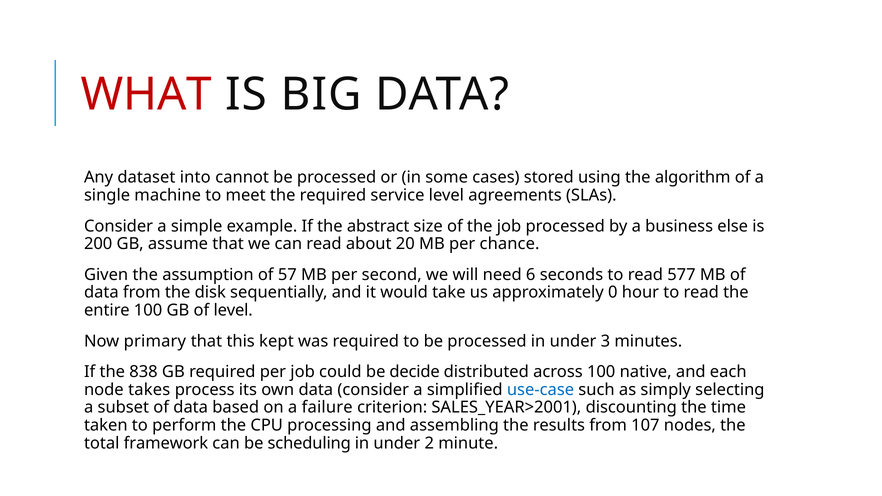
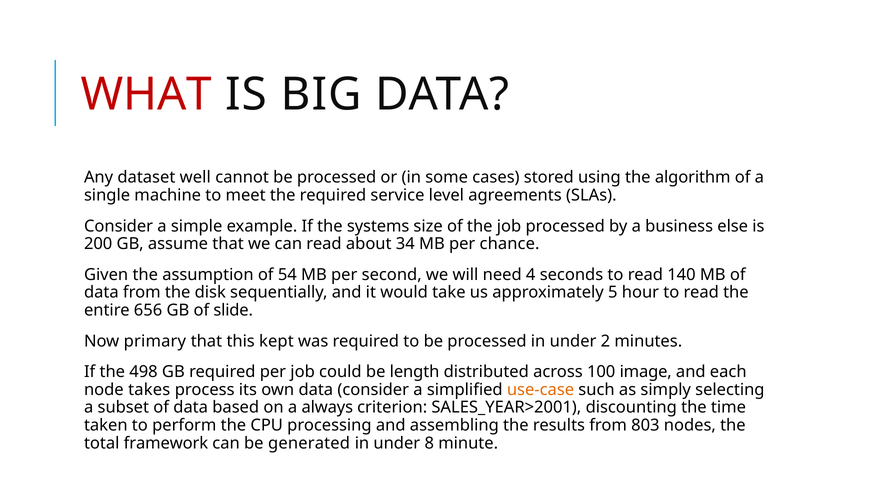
into: into -> well (195, 178)
abstract: abstract -> systems (378, 226)
20: 20 -> 34 (405, 244)
57: 57 -> 54 (287, 275)
6: 6 -> 4 (531, 275)
577: 577 -> 140 (681, 275)
0: 0 -> 5 (613, 293)
entire 100: 100 -> 656 (148, 310)
of level: level -> slide (233, 310)
3: 3 -> 2 (605, 341)
838: 838 -> 498 (143, 372)
decide: decide -> length (415, 372)
native: native -> image (646, 372)
use-case colour: blue -> orange (541, 390)
failure: failure -> always (327, 408)
107: 107 -> 803 (645, 426)
scheduling: scheduling -> generated (309, 443)
2: 2 -> 8 (429, 443)
